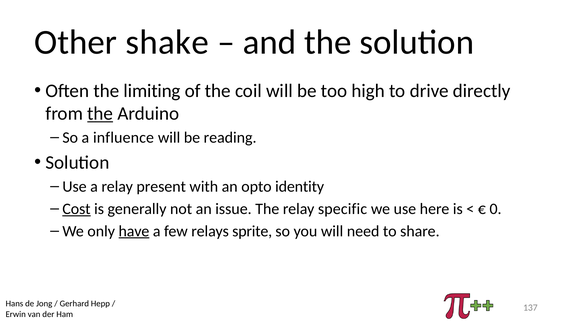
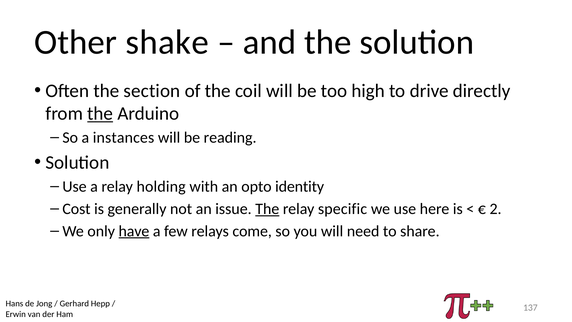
limiting: limiting -> section (152, 91)
influence: influence -> instances (124, 138)
present: present -> holding (161, 186)
Cost underline: present -> none (76, 209)
The underline: none -> present (267, 209)
0: 0 -> 2 (496, 209)
sprite: sprite -> come (252, 231)
